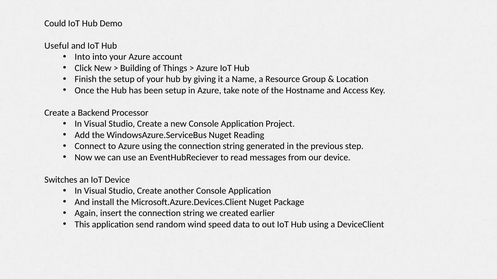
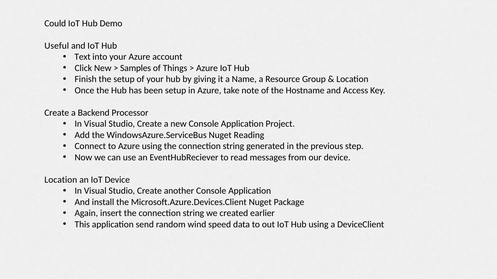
Into: Into -> Text (83, 57)
Building: Building -> Samples (136, 68)
Switches: Switches -> Location (61, 180)
